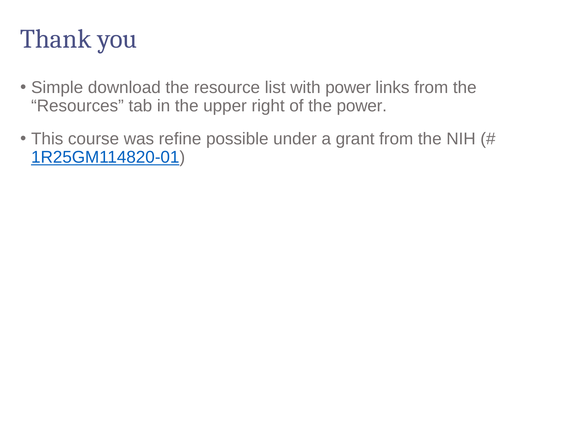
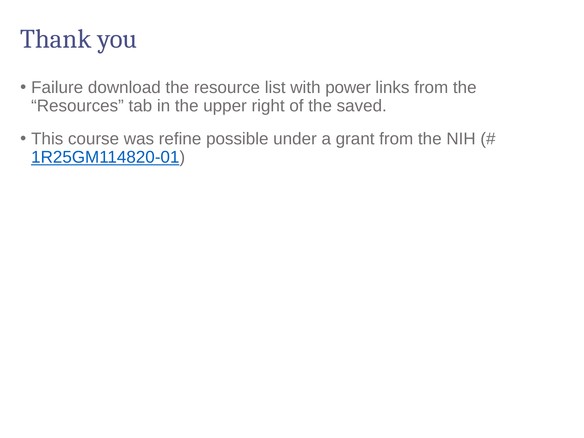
Simple: Simple -> Failure (57, 88)
the power: power -> saved (362, 106)
